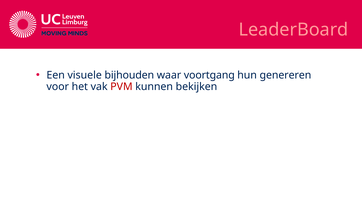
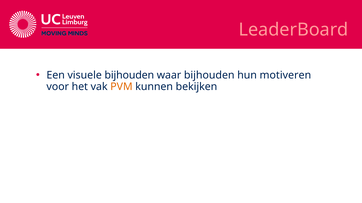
waar voortgang: voortgang -> bijhouden (209, 75)
genereren: genereren -> motiveren (285, 75)
PVM colour: red -> orange (121, 87)
